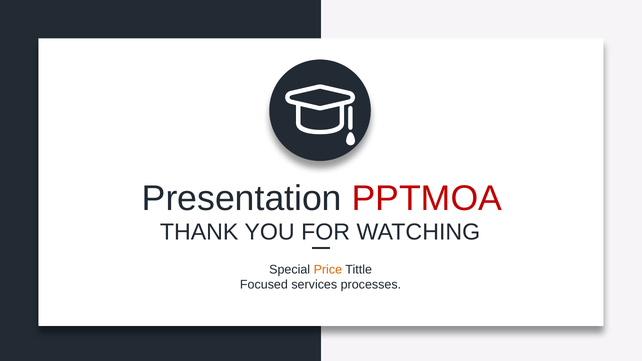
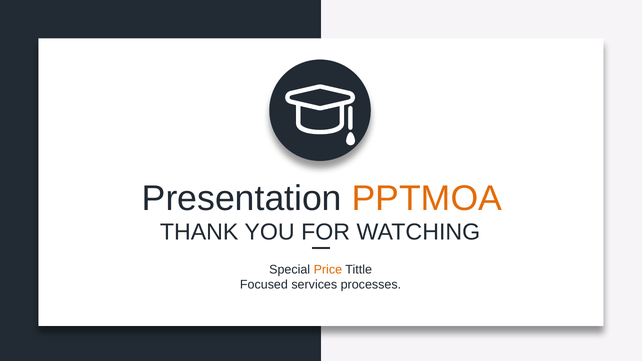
PPTMOA colour: red -> orange (427, 198)
